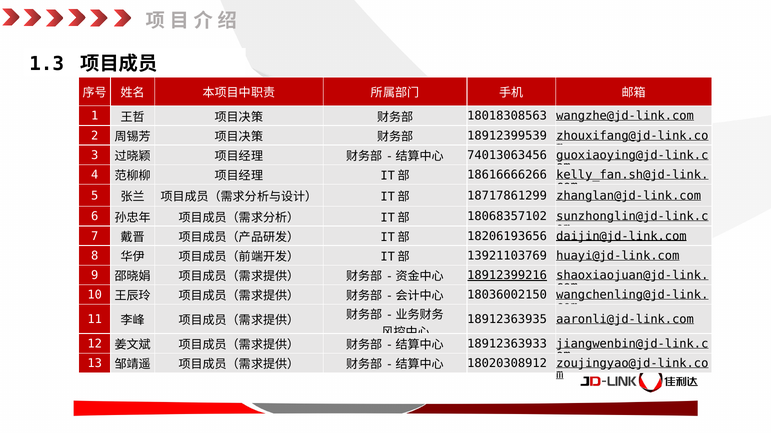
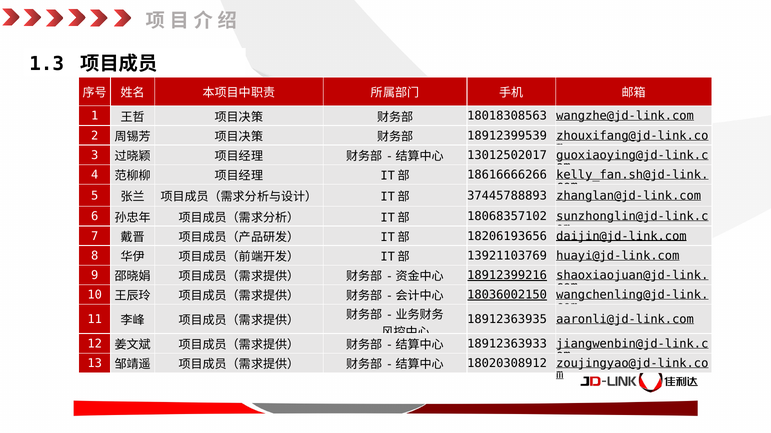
74013063456: 74013063456 -> 13012502017 (507, 155)
18717861299: 18717861299 -> 37445788893 (507, 196)
18036002150 underline: none -> present (507, 295)
